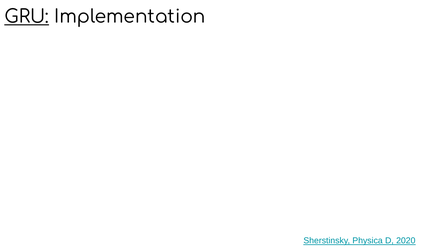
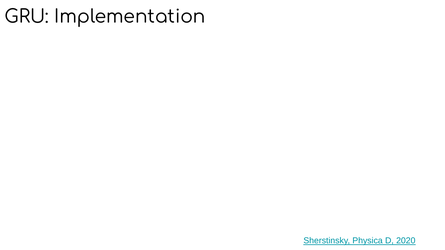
GRU underline: present -> none (27, 17)
